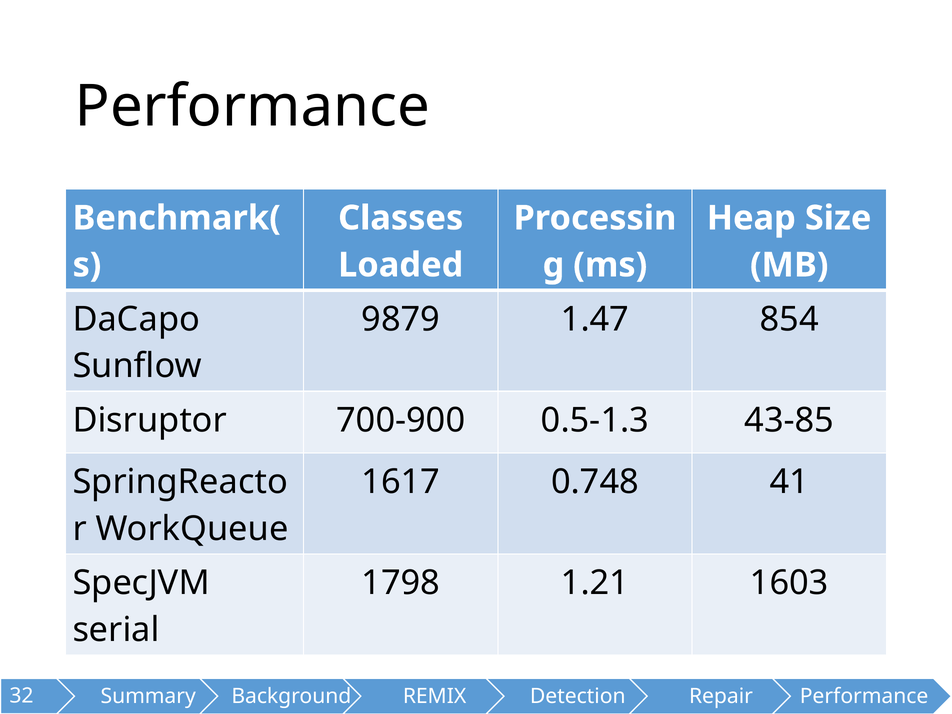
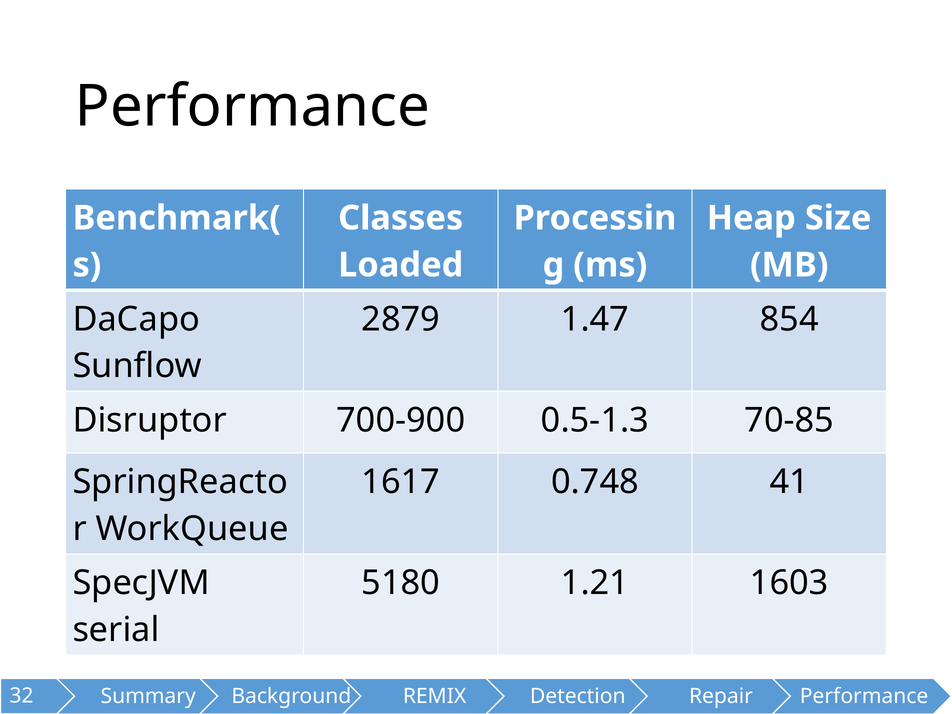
9879: 9879 -> 2879 (401, 319)
43-85: 43-85 -> 70-85 (789, 420)
1798: 1798 -> 5180 (401, 583)
